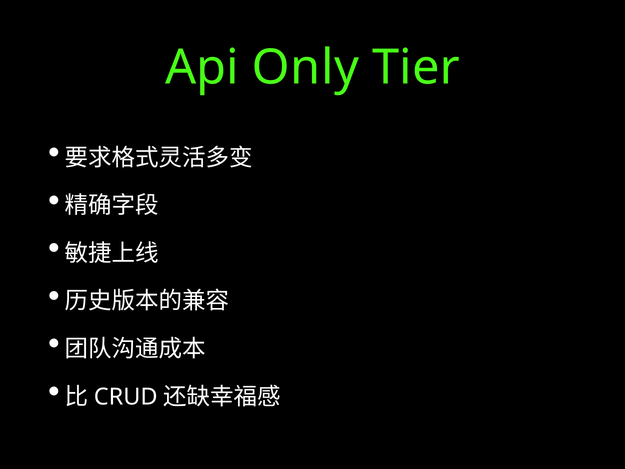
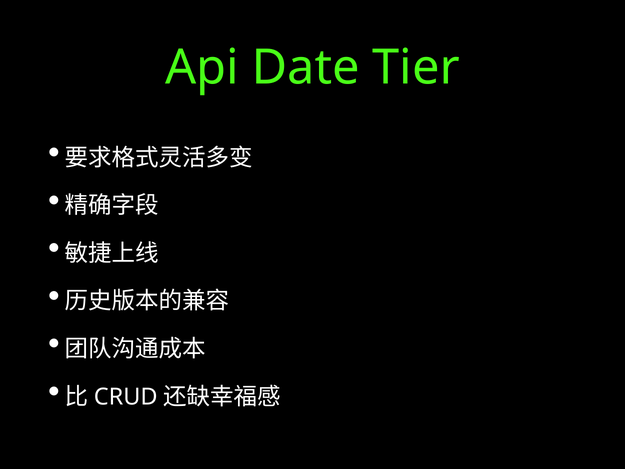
Only: Only -> Date (306, 68)
